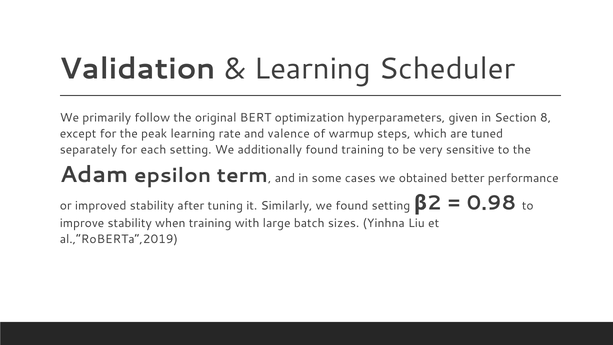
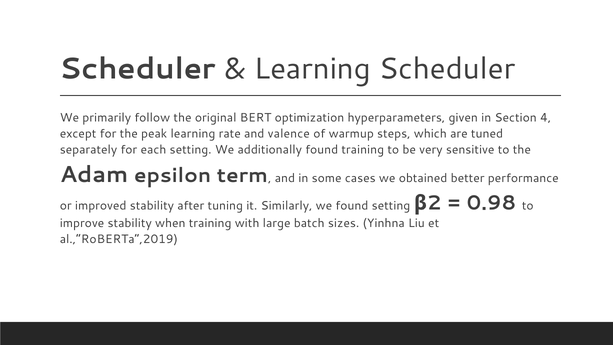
Validation: Validation -> Scheduler (138, 69)
8: 8 -> 4 (546, 118)
